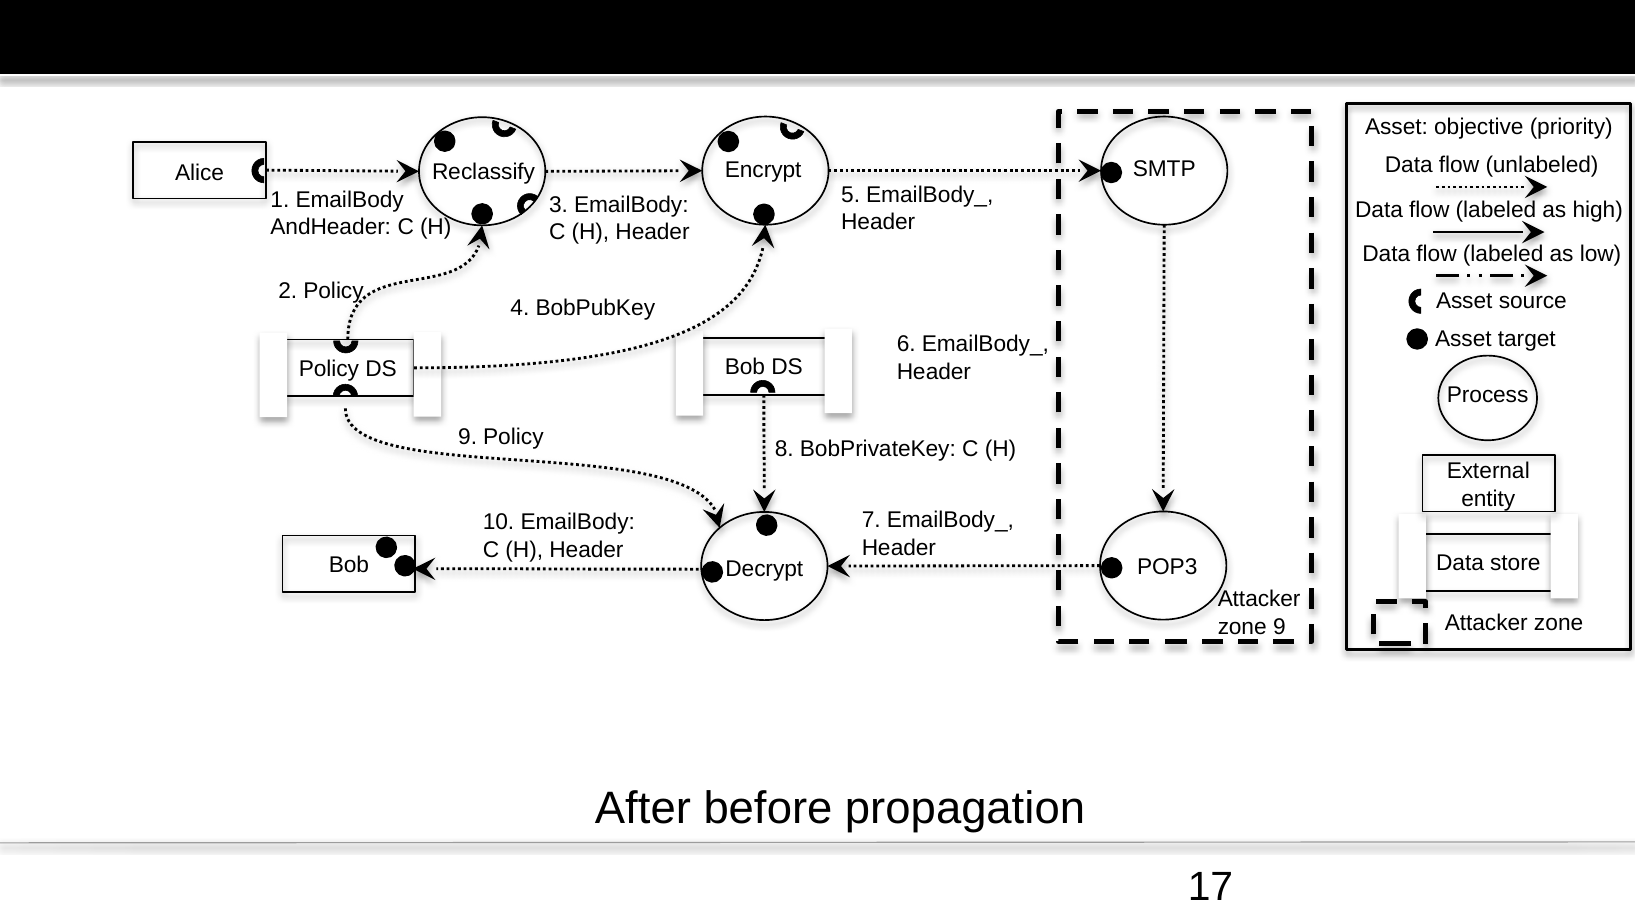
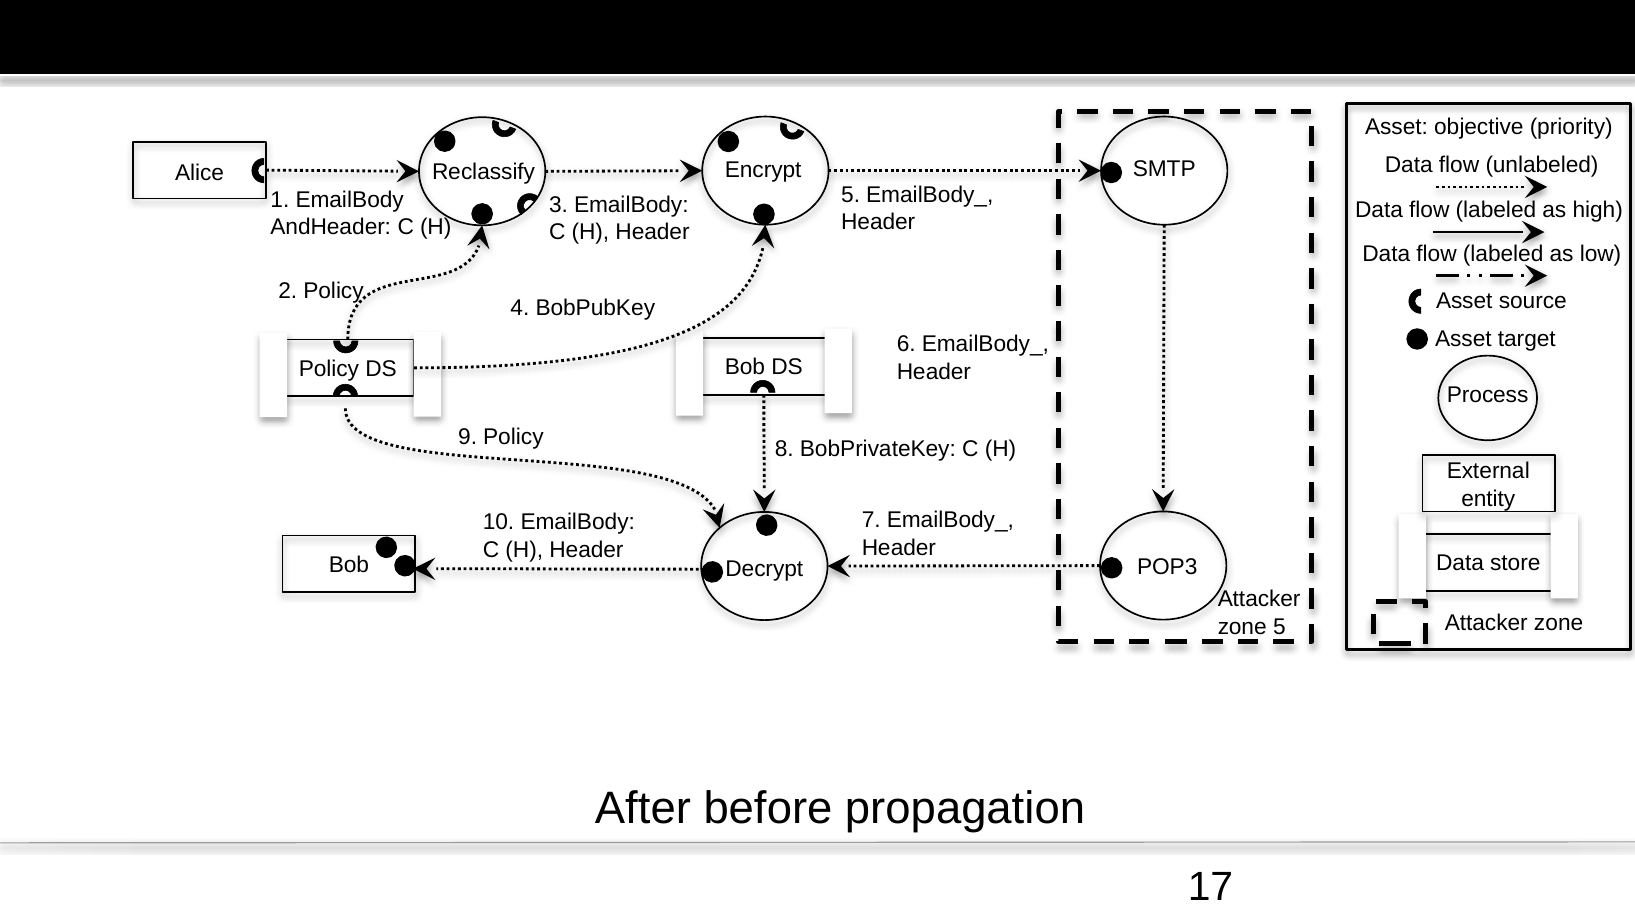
9: 9 -> 5 (1279, 627)
